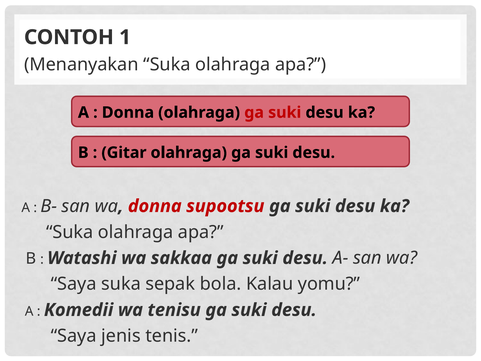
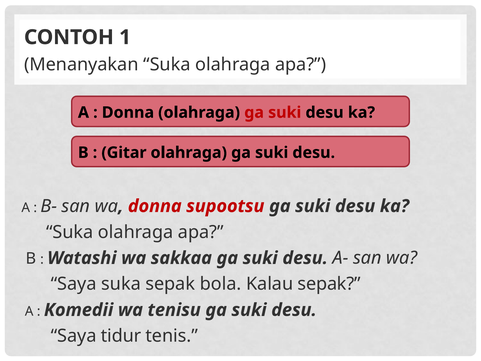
Kalau yomu: yomu -> sepak (329, 284)
jenis: jenis -> tidur (121, 336)
